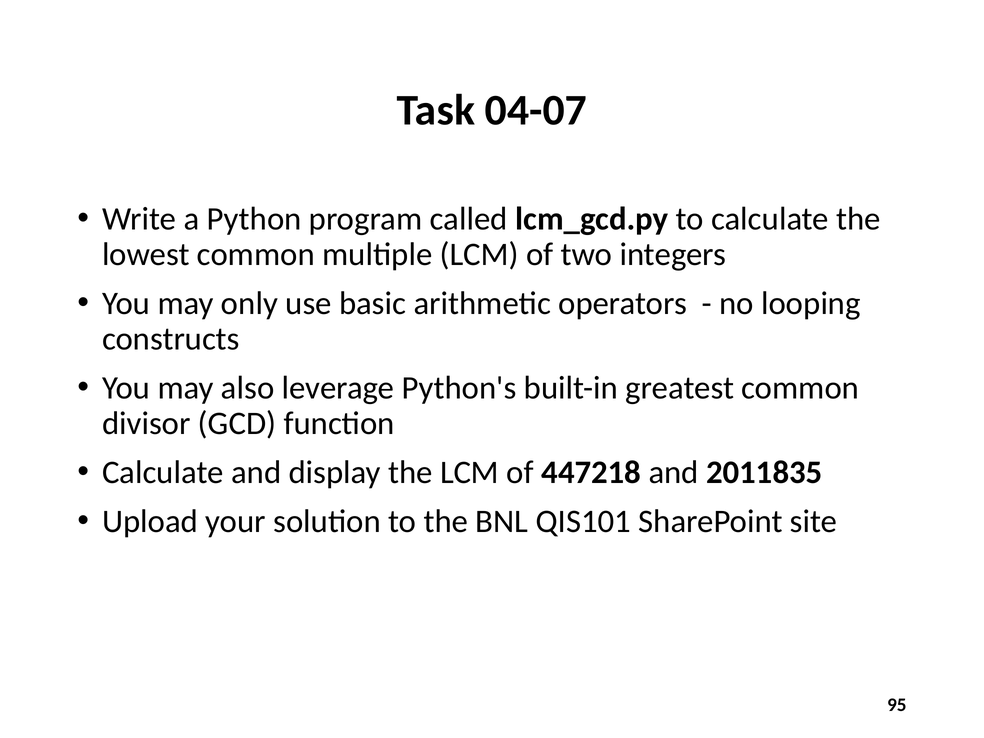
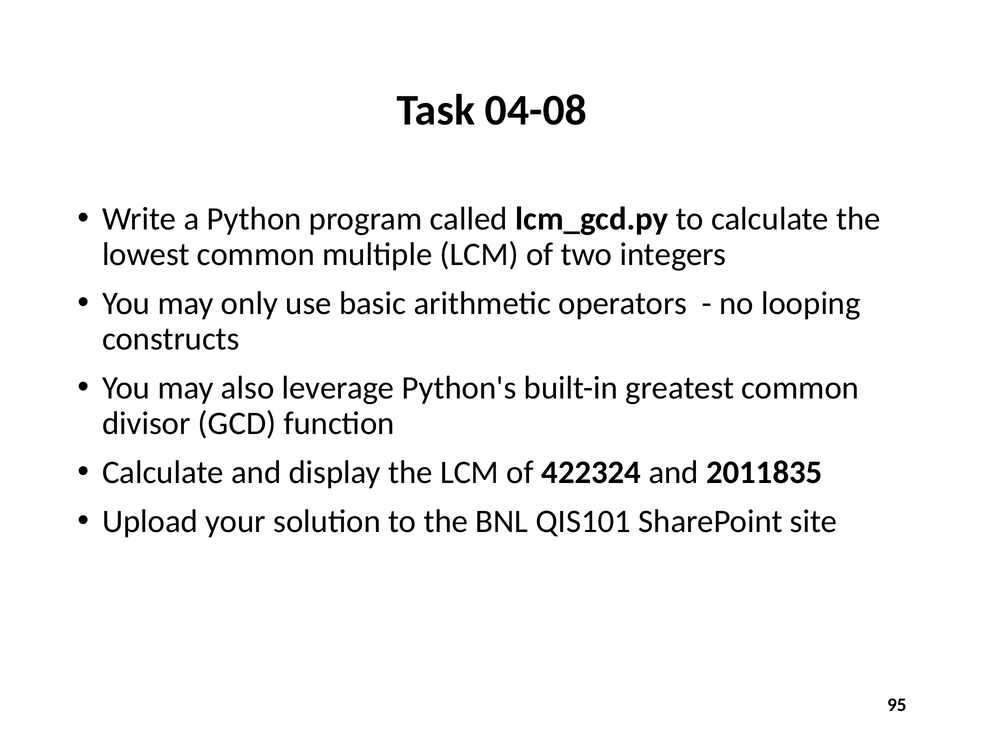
04-07: 04-07 -> 04-08 (536, 110)
447218: 447218 -> 422324 (591, 472)
